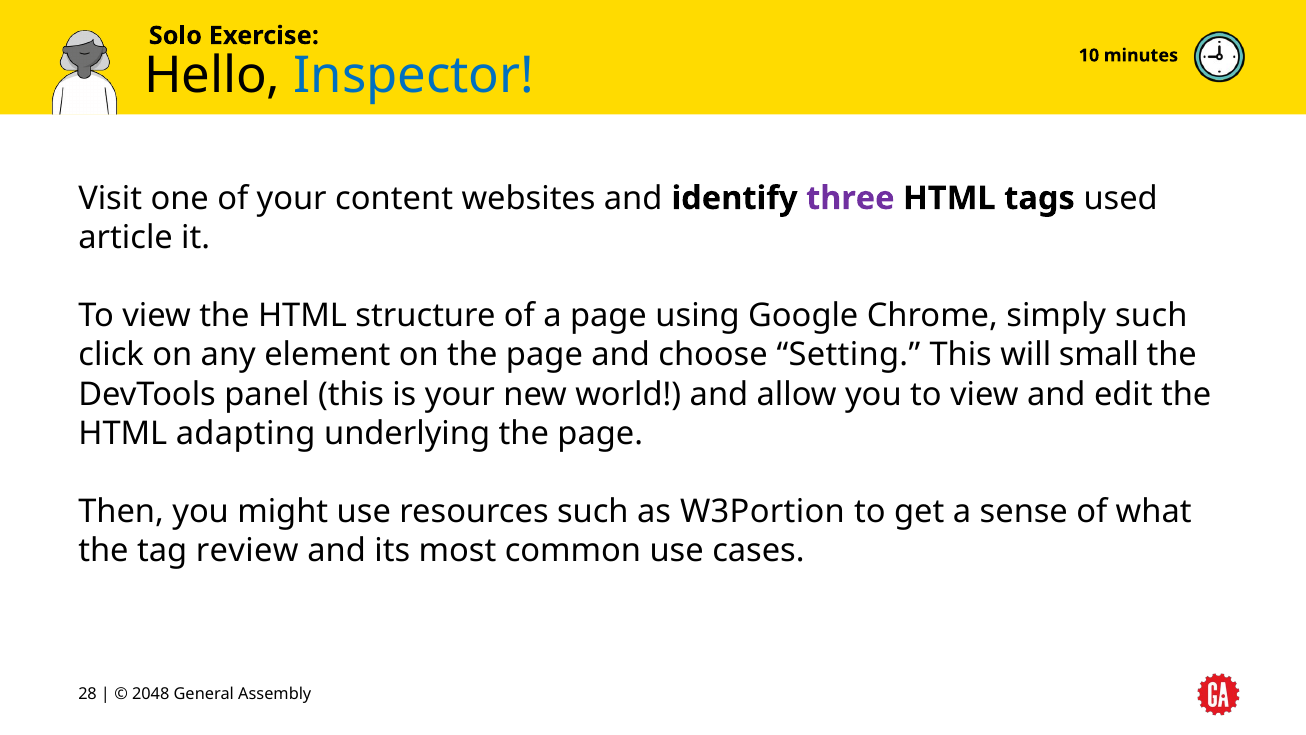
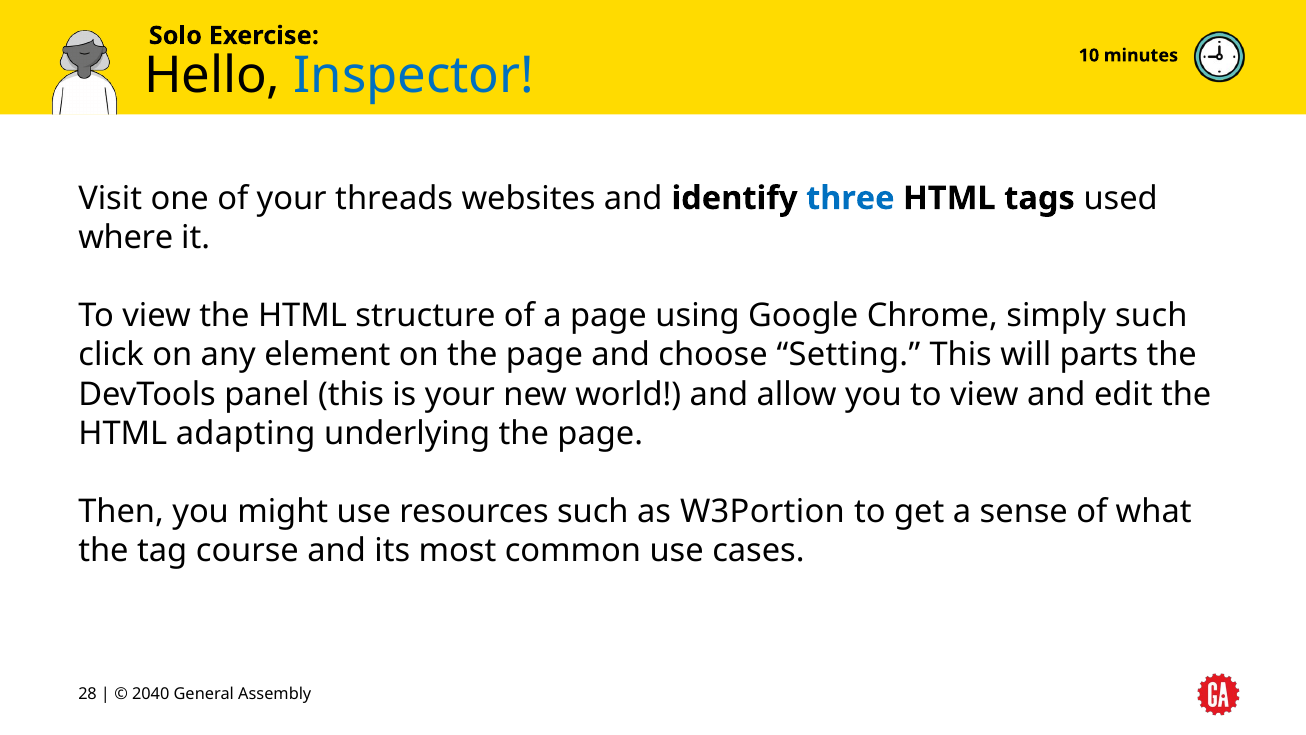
content: content -> threads (394, 198)
three colour: purple -> blue (850, 198)
article: article -> where (126, 237)
small: small -> parts (1099, 355)
review: review -> course (247, 551)
2048: 2048 -> 2040 (151, 694)
